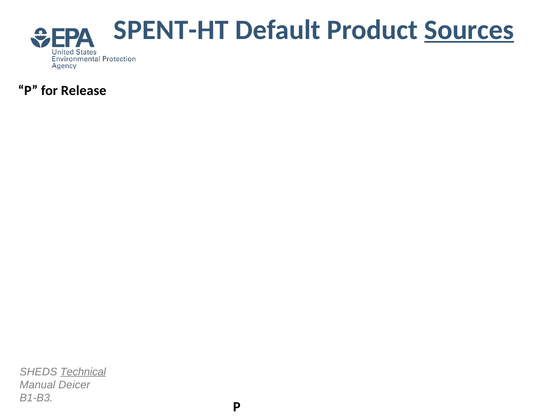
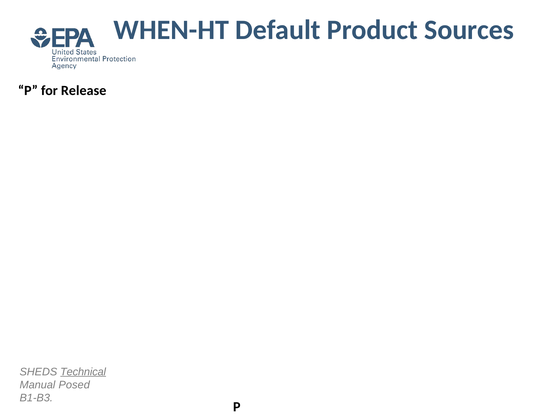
SPENT-HT: SPENT-HT -> WHEN-HT (171, 30)
Sources underline: present -> none (469, 30)
Deicer: Deicer -> Posed (74, 385)
